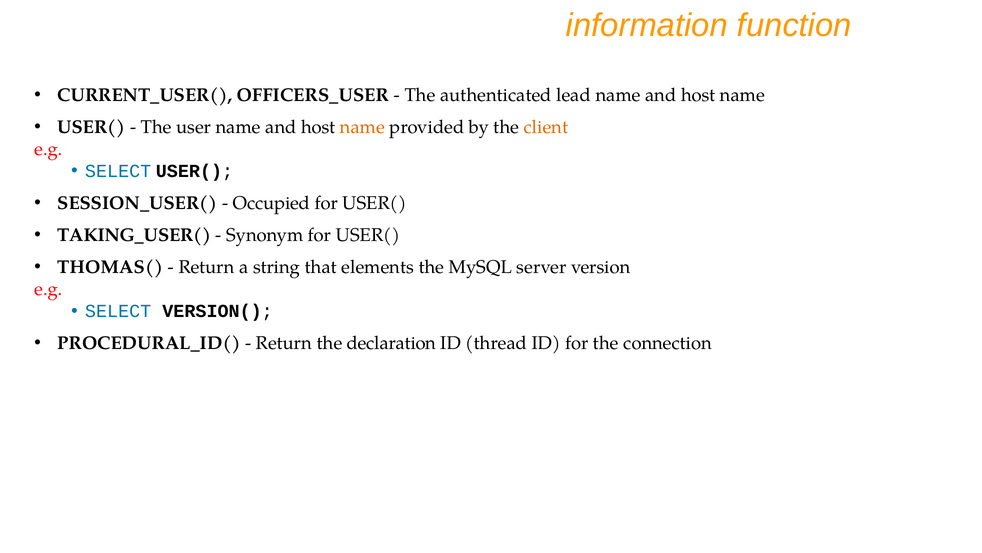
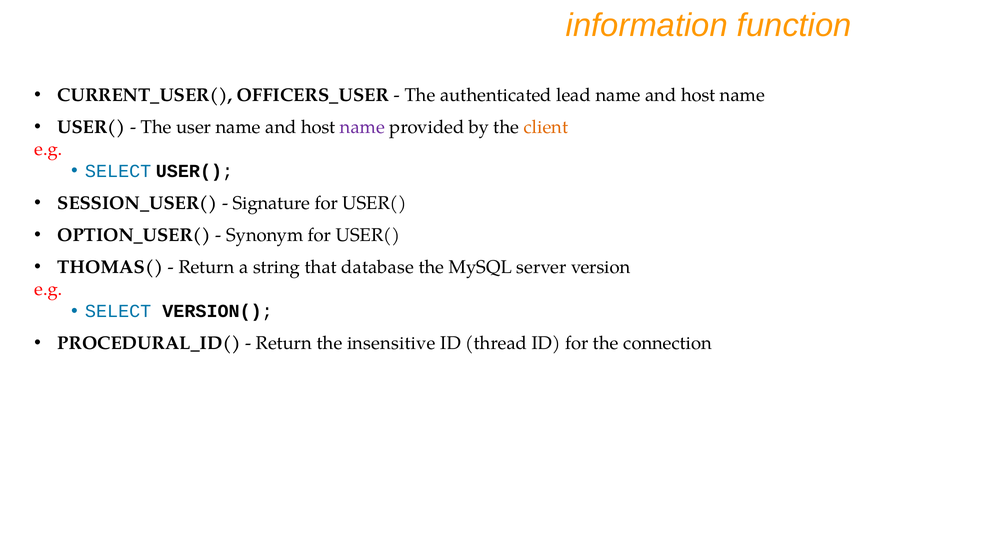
name colour: orange -> purple (362, 127)
Occupied: Occupied -> Signature (271, 203)
TAKING_USER(: TAKING_USER( -> OPTION_USER( (134, 235)
elements: elements -> database (378, 267)
declaration: declaration -> insensitive (391, 343)
